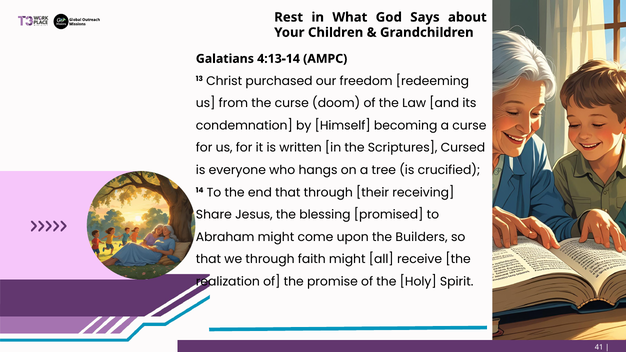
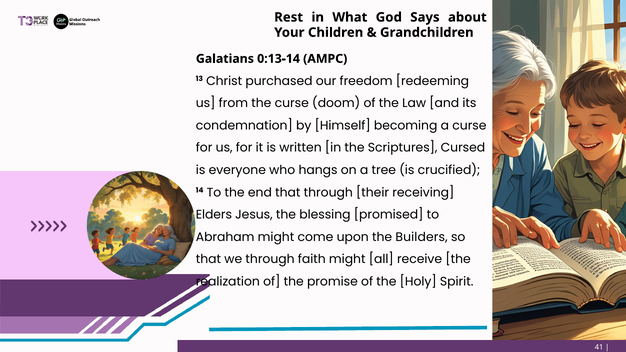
4:13-14: 4:13-14 -> 0:13-14 (279, 59)
Share: Share -> Elders (214, 215)
